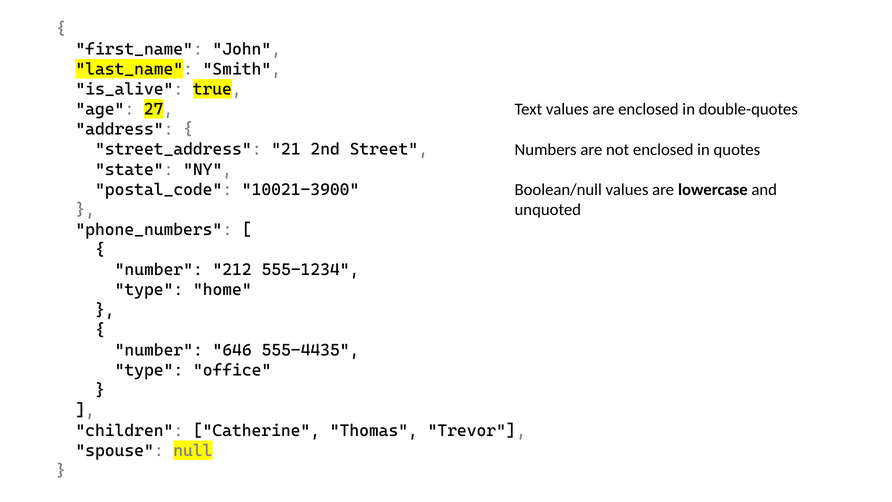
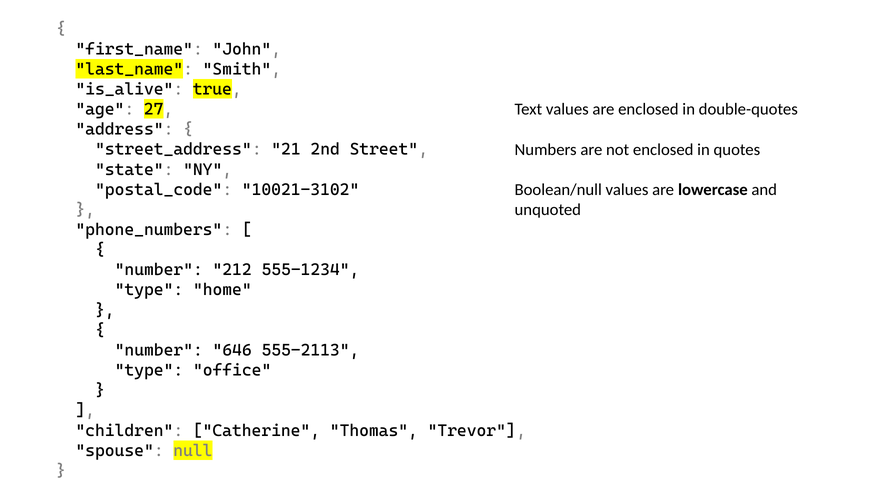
10021-3900: 10021-3900 -> 10021-3102 (301, 189)
555-4435: 555-4435 -> 555-2113 (310, 350)
